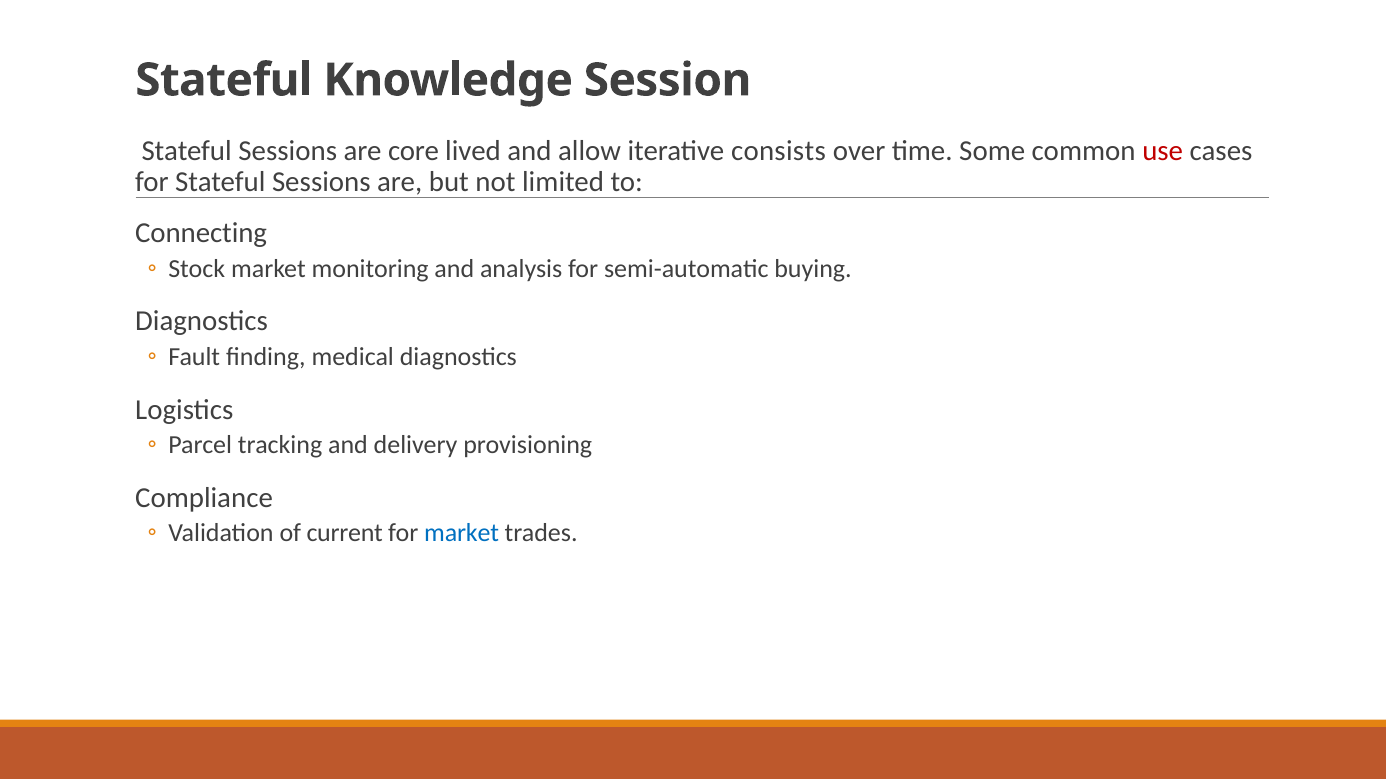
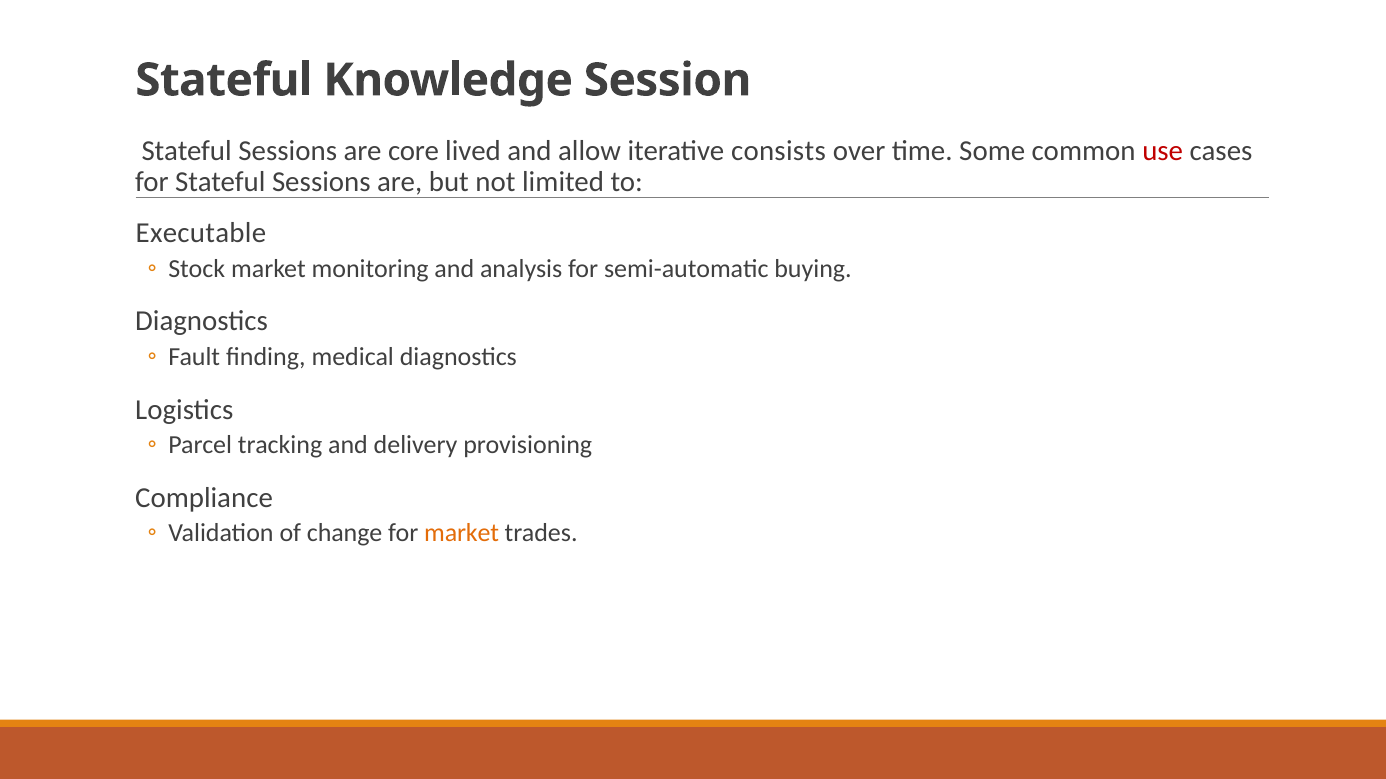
Connecting: Connecting -> Executable (201, 234)
current: current -> change (345, 533)
market colour: blue -> orange (462, 533)
